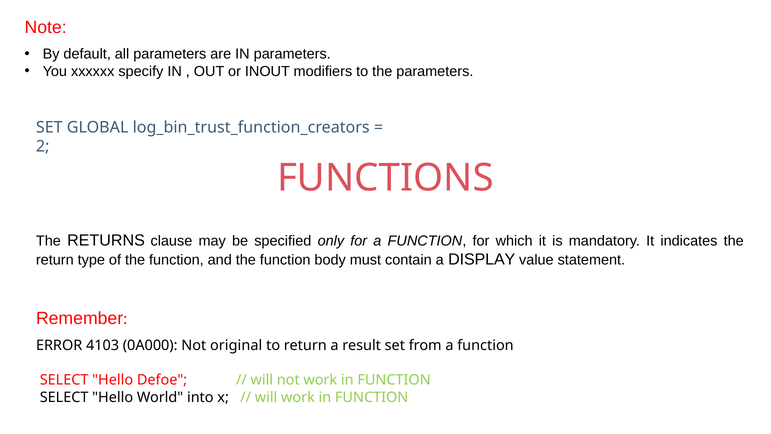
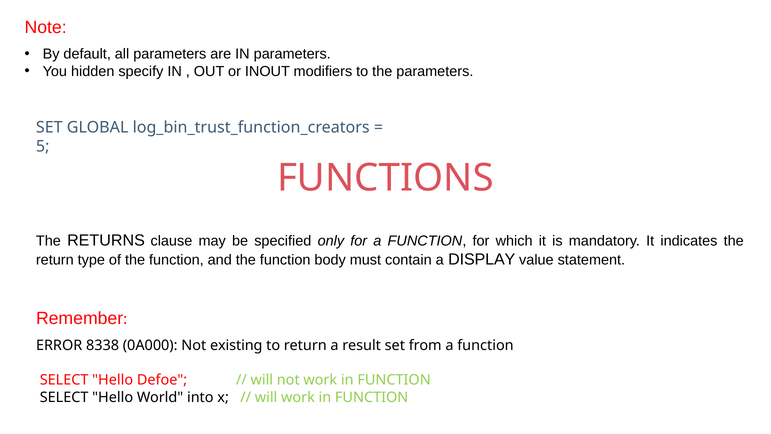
xxxxxx: xxxxxx -> hidden (93, 71)
2: 2 -> 5 (43, 146)
4103: 4103 -> 8338 (103, 345)
original: original -> existing (236, 345)
